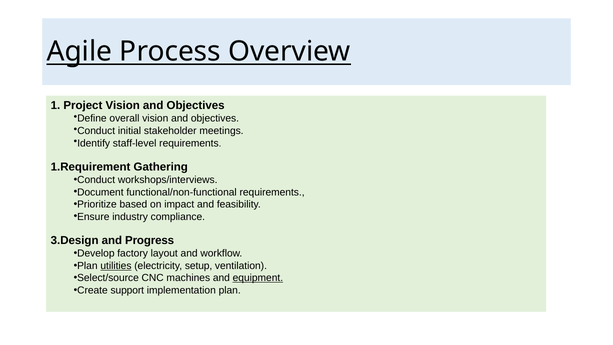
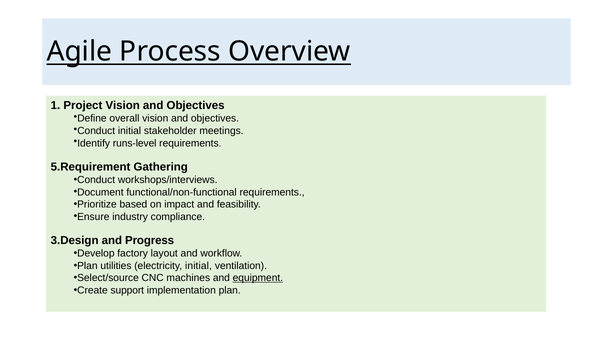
staff-level: staff-level -> runs-level (135, 143)
1.Requirement: 1.Requirement -> 5.Requirement (91, 167)
utilities underline: present -> none (116, 266)
electricity setup: setup -> initial (198, 266)
